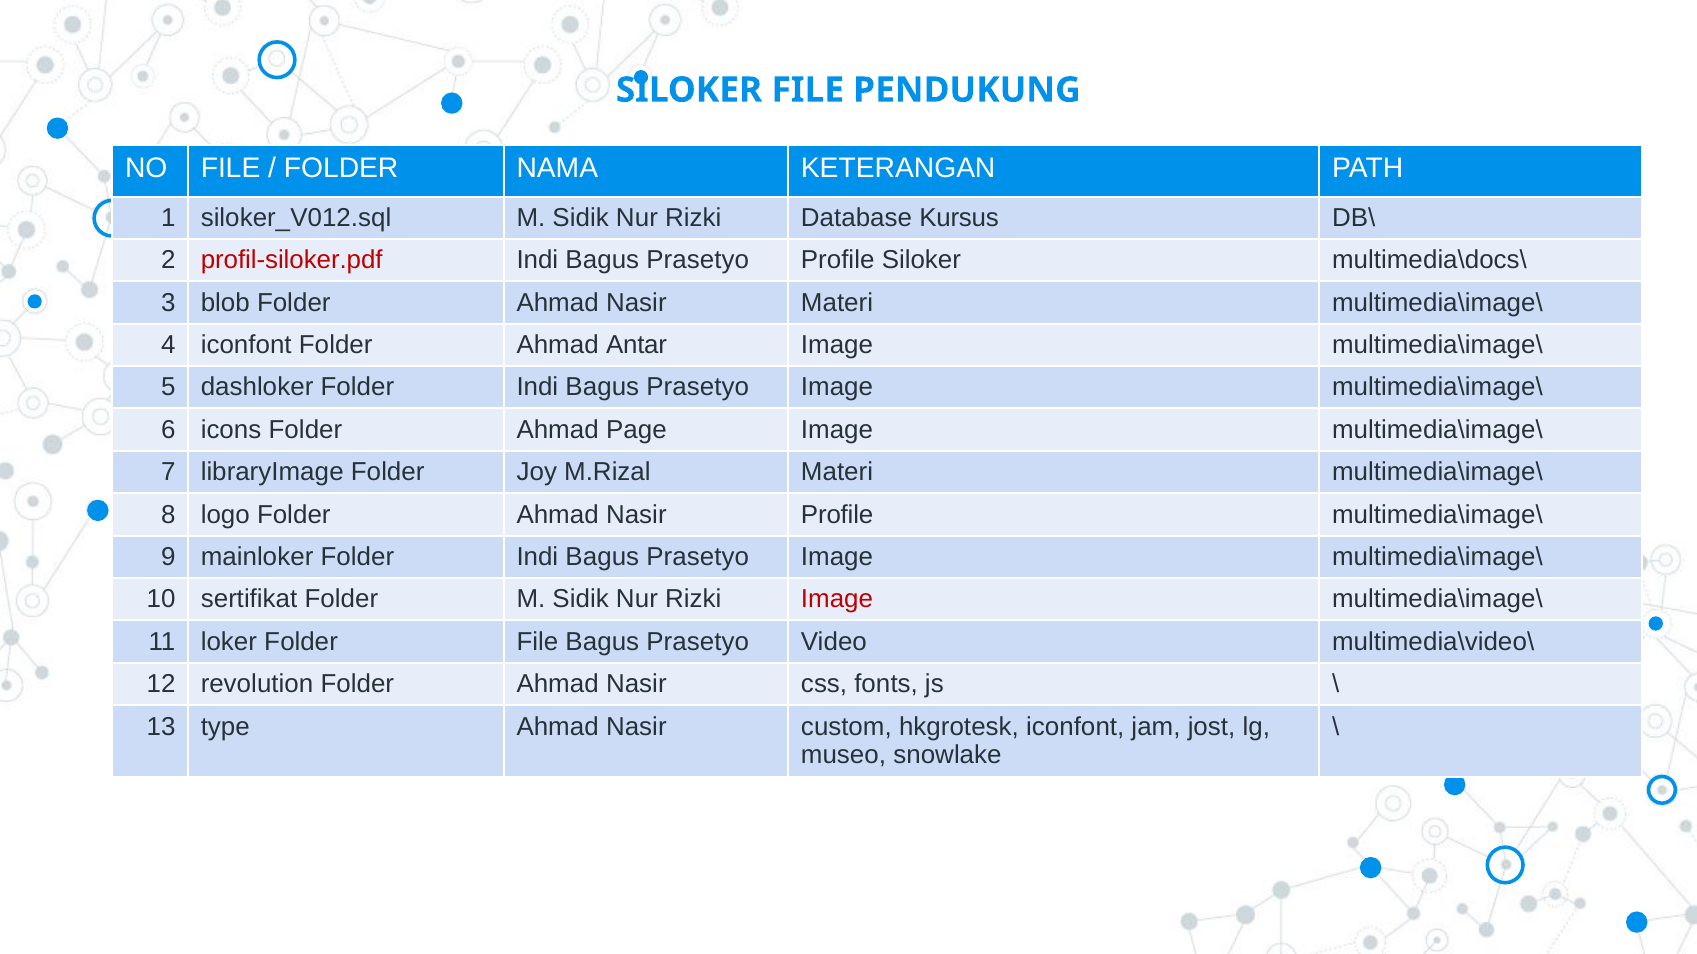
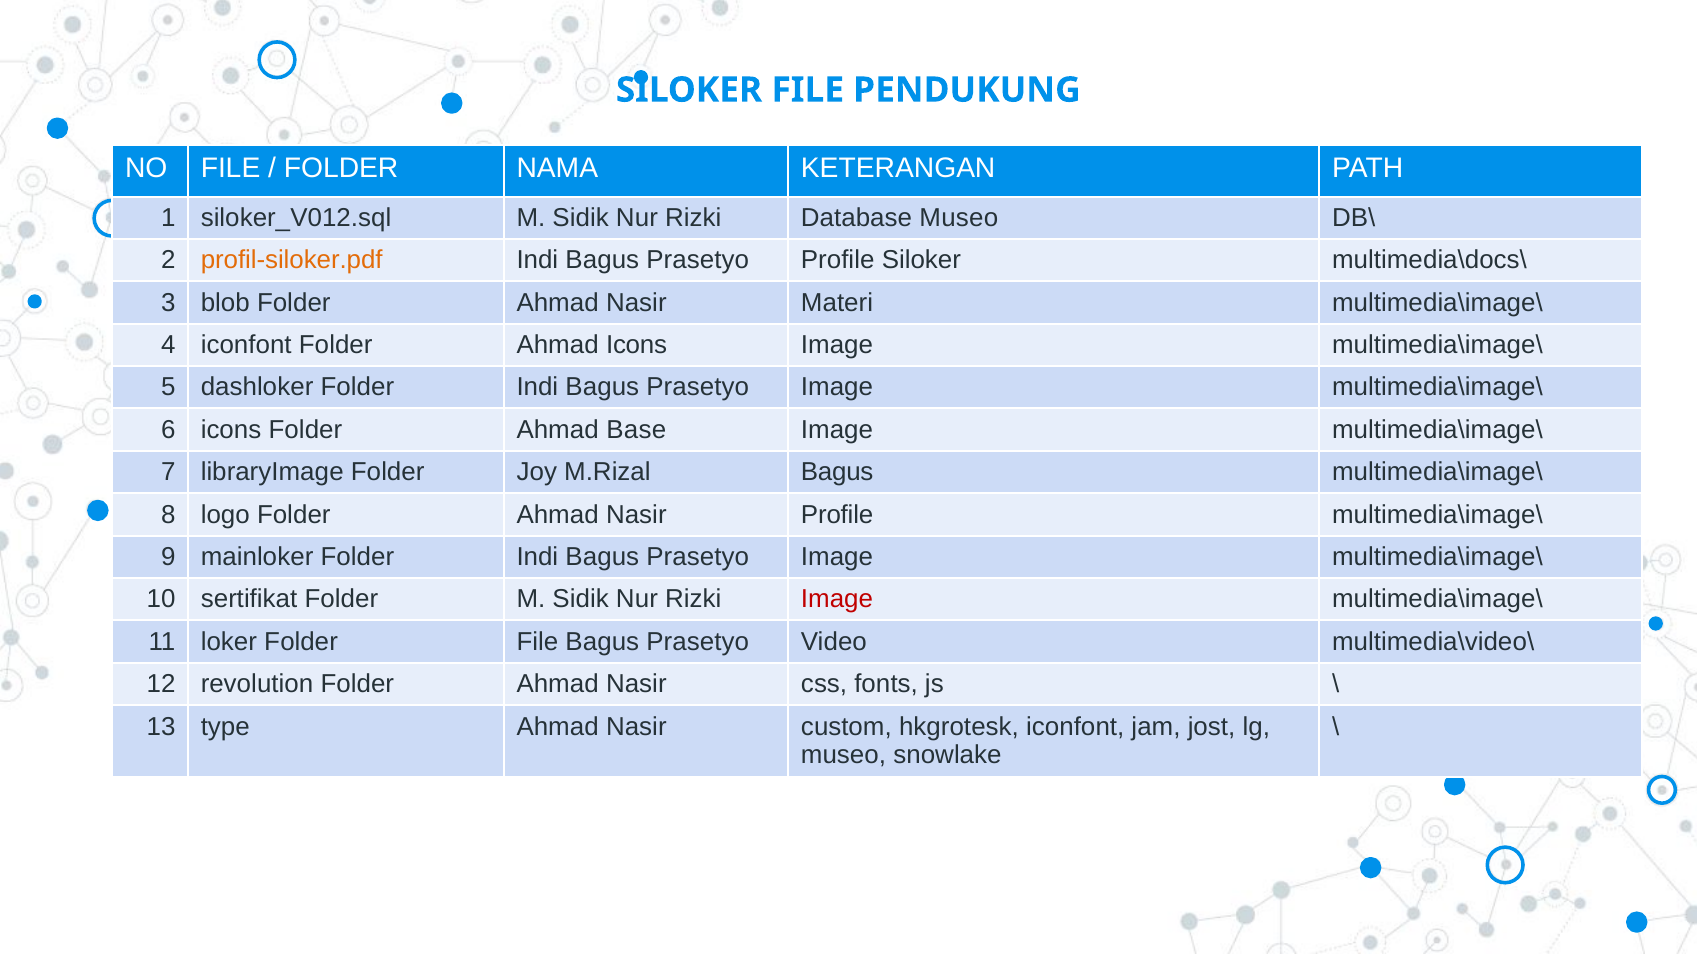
Database Kursus: Kursus -> Museo (959, 218)
profil-siloker.pdf colour: red -> orange (292, 260)
Ahmad Antar: Antar -> Icons (637, 345)
Page: Page -> Base (636, 430)
M.Rizal Materi: Materi -> Bagus (837, 472)
